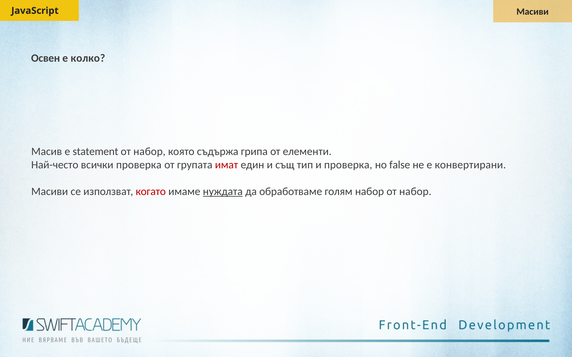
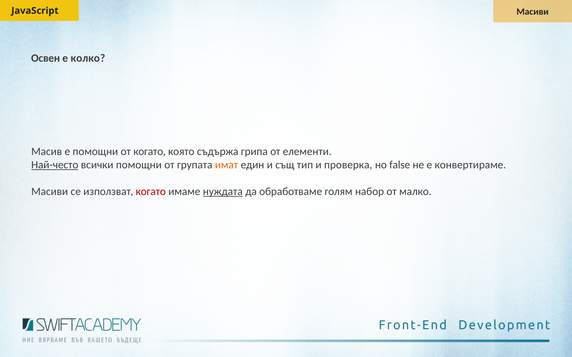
е statement: statement -> помощни (95, 152)
набор: набор -> когато (150, 152)
Най-често underline: none -> present (55, 165)
всички проверка: проверка -> помощни (139, 165)
имат colour: red -> orange (227, 165)
конвертирани: конвертирани -> конвертираме (470, 165)
набор от набор: набор -> малко (415, 192)
